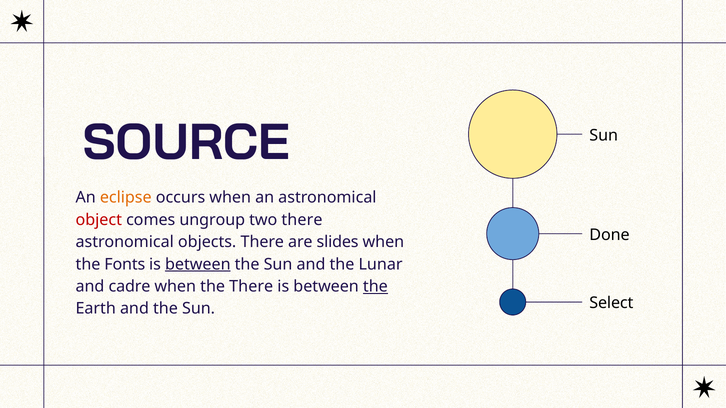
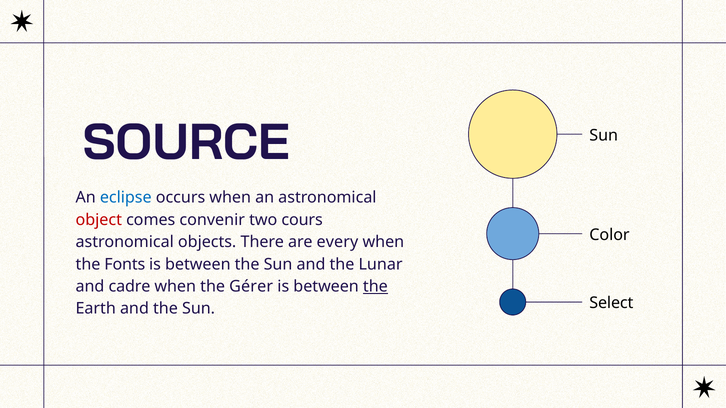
eclipse colour: orange -> blue (126, 198)
ungroup: ungroup -> convenir (212, 220)
two there: there -> cours (302, 220)
Done: Done -> Color (609, 235)
slides: slides -> every (337, 242)
between underline: present -> none (198, 264)
the There: There -> Gérer (251, 287)
